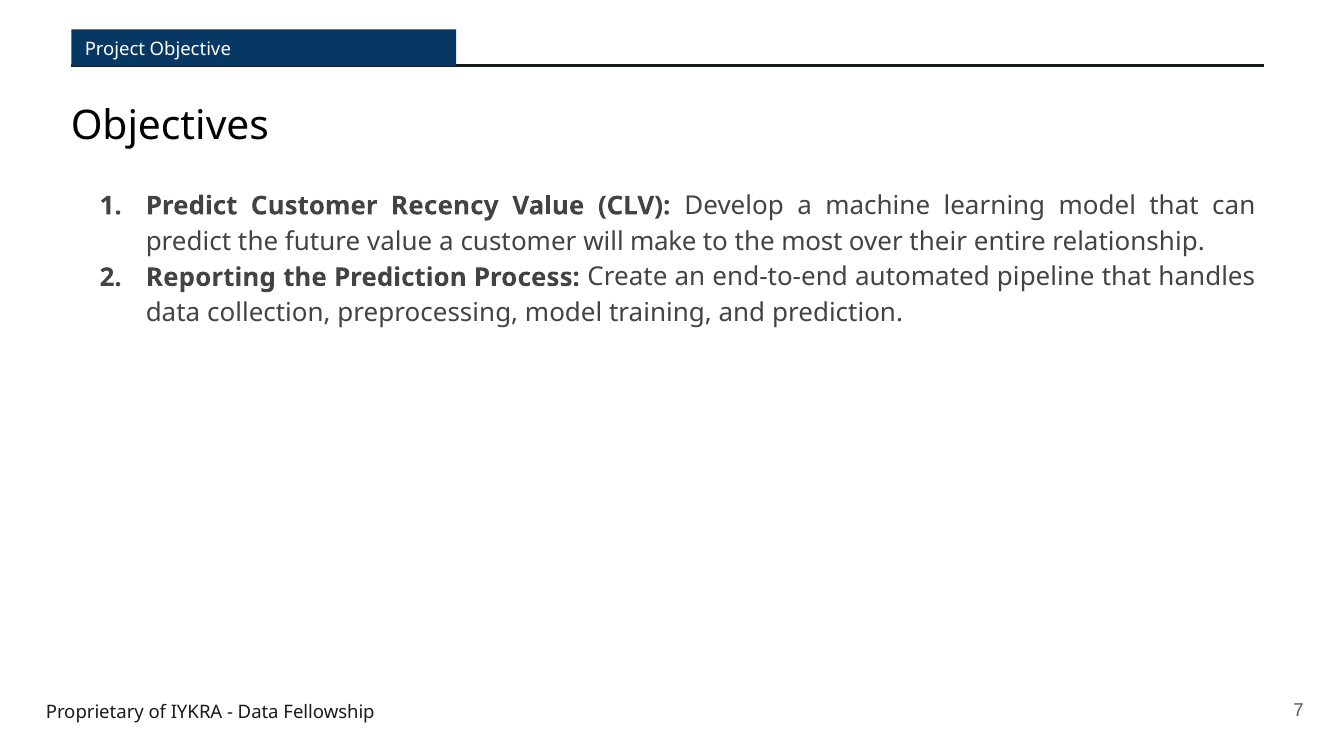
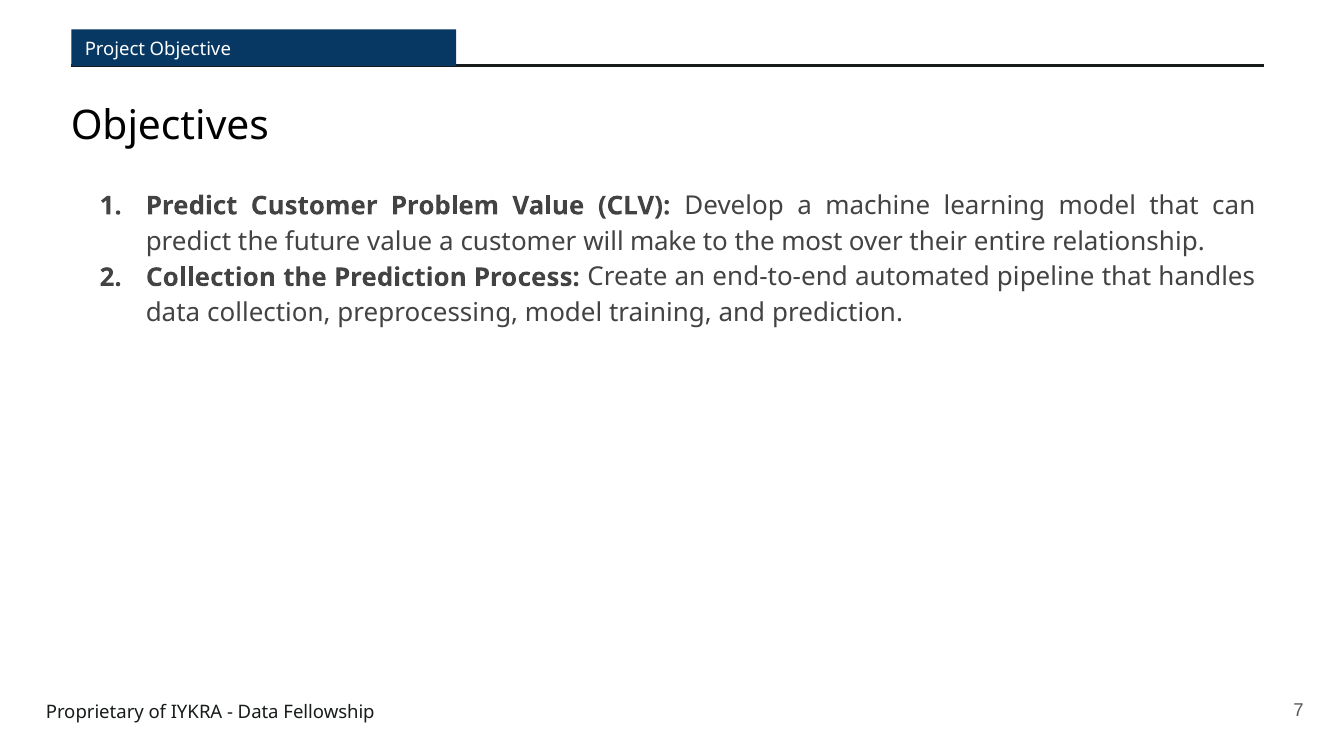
Recency: Recency -> Problem (445, 206)
Reporting: Reporting -> Collection (211, 277)
